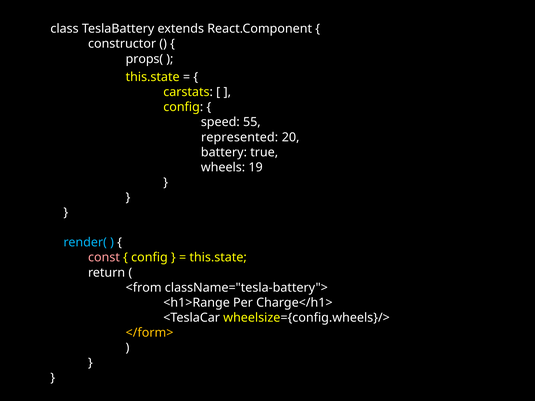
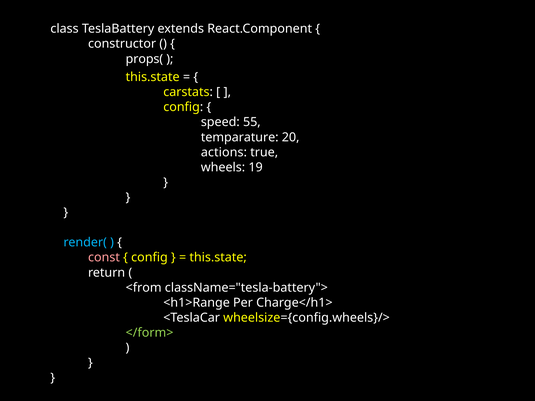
represented: represented -> temparature (240, 137)
battery: battery -> actions (224, 152)
</form> colour: yellow -> light green (150, 333)
